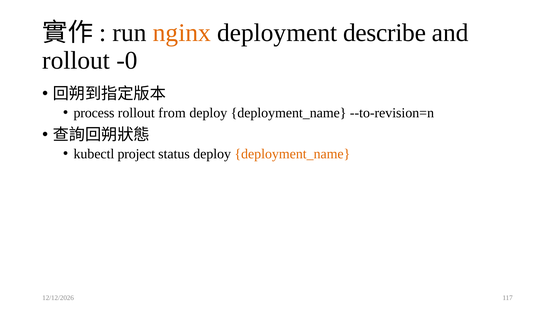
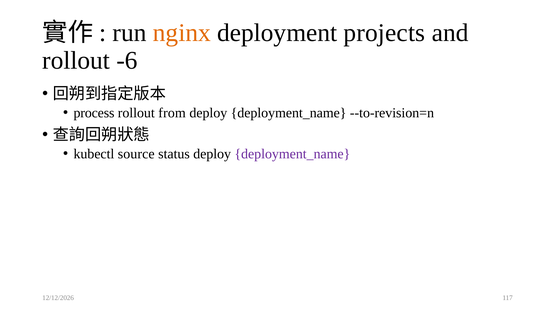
describe: describe -> projects (384, 33)
-0: -0 -> -6 (127, 60)
project: project -> source (136, 154)
deployment_name colour: orange -> purple (292, 154)
